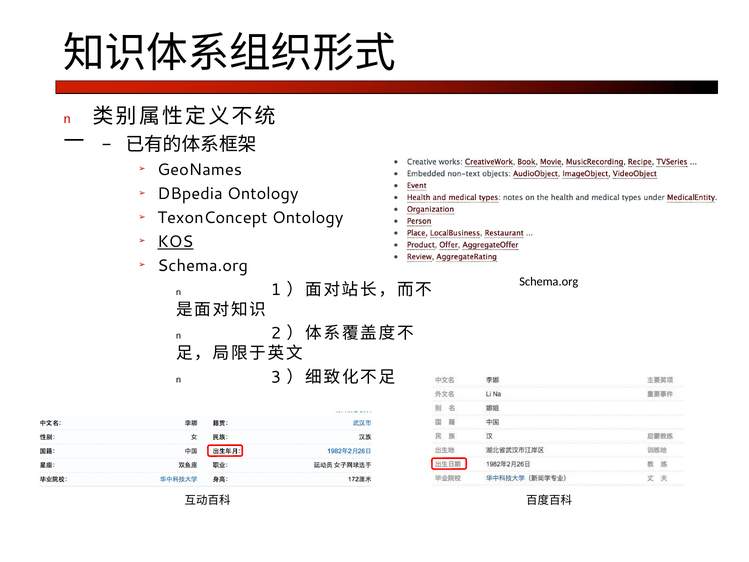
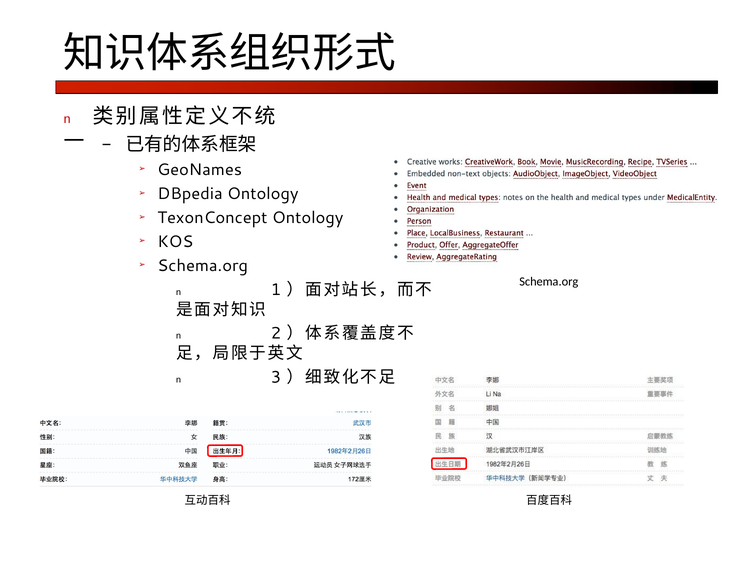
KOS underline: present -> none (175, 242)
